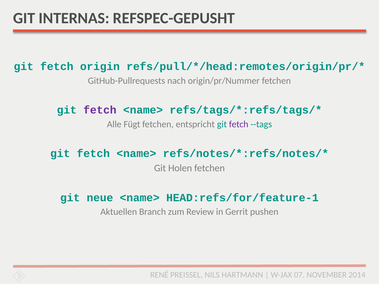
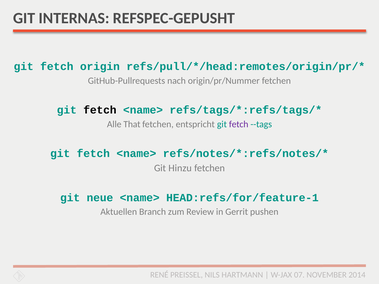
fetch colour: purple -> black (100, 110)
Fügt: Fügt -> That (132, 124)
Holen: Holen -> Hinzu (180, 168)
